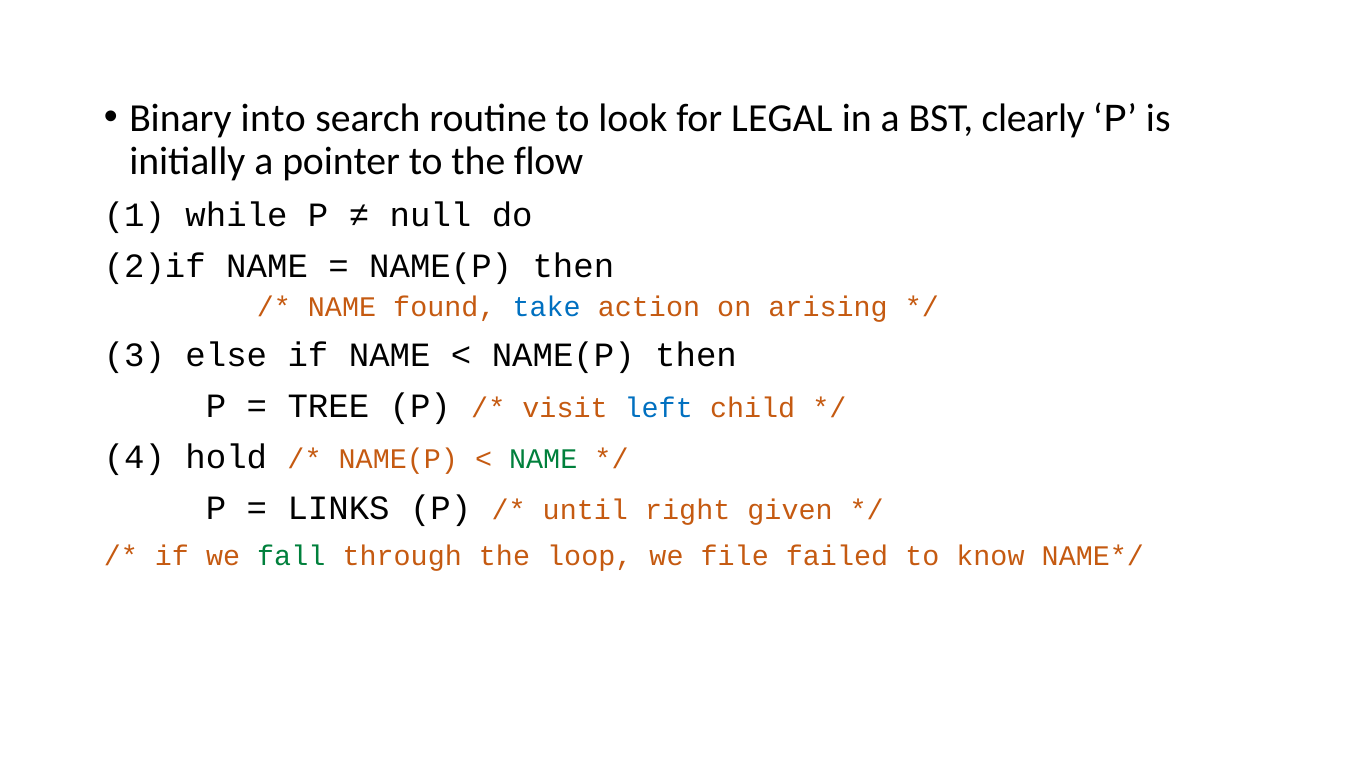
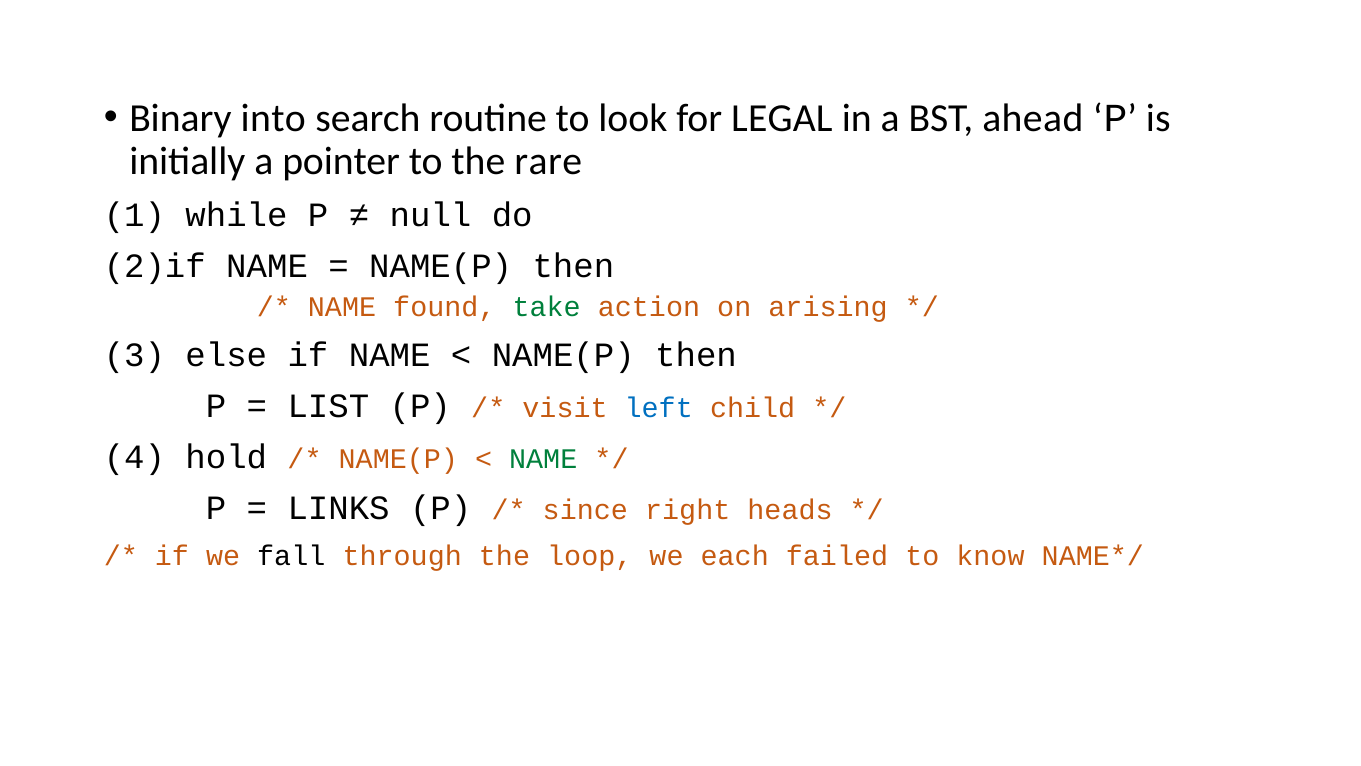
clearly: clearly -> ahead (1033, 118)
flow: flow -> rare (548, 161)
take colour: blue -> green (547, 307)
TREE: TREE -> LIST (328, 406)
until: until -> since (585, 509)
given: given -> heads (790, 509)
fall colour: green -> black (291, 555)
file: file -> each (735, 555)
